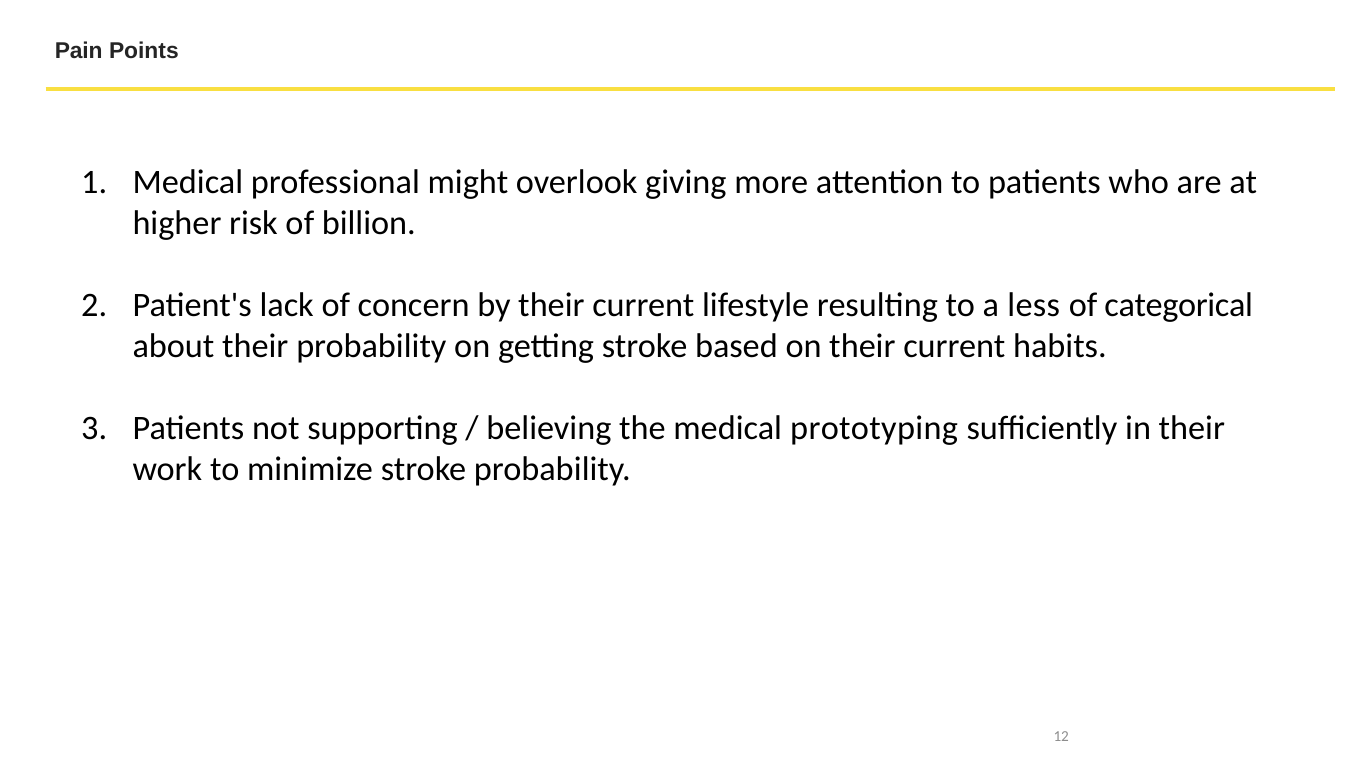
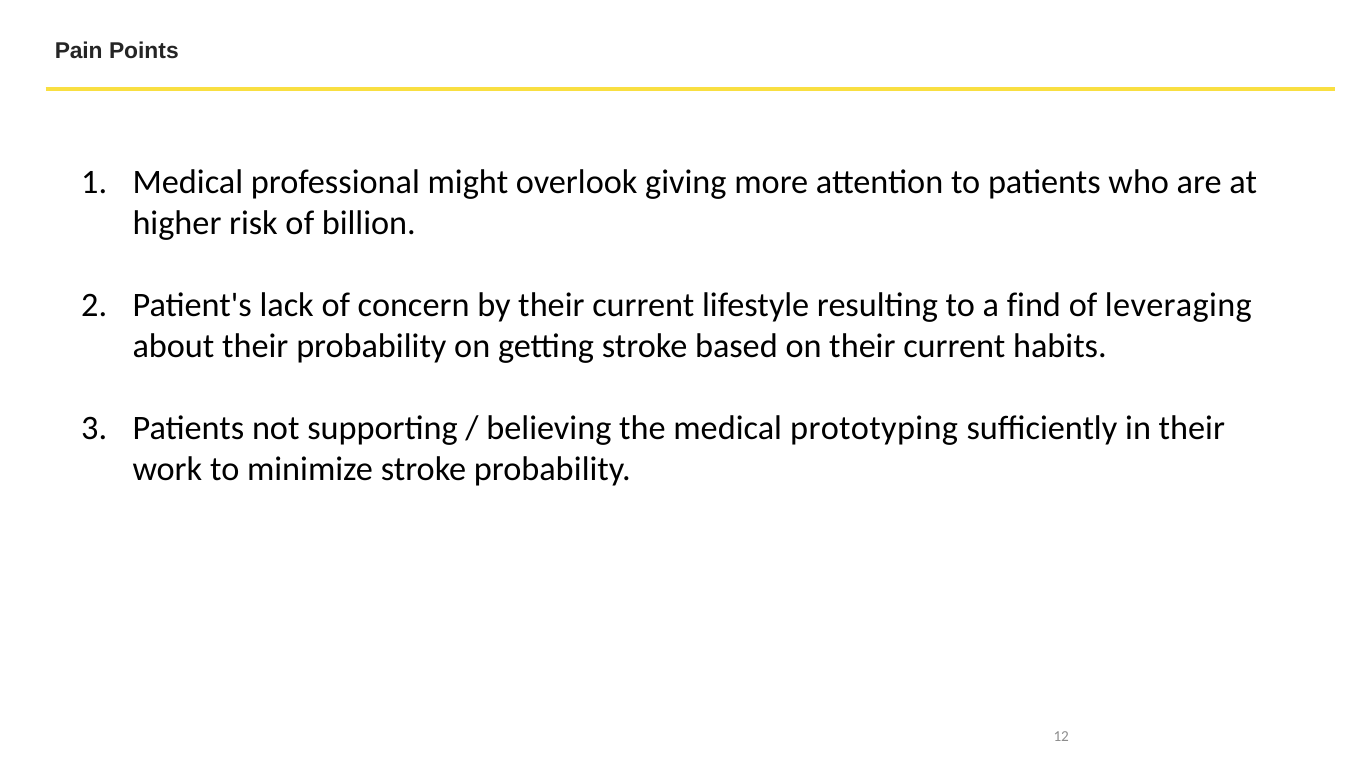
less: less -> find (1034, 305)
categorical: categorical -> leveraging (1178, 305)
